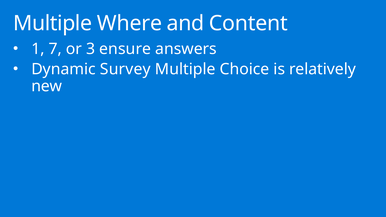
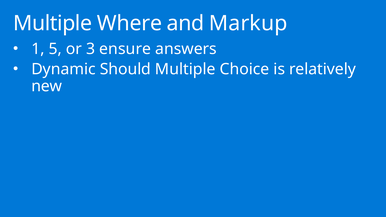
Content: Content -> Markup (248, 23)
7: 7 -> 5 (55, 49)
Survey: Survey -> Should (125, 69)
